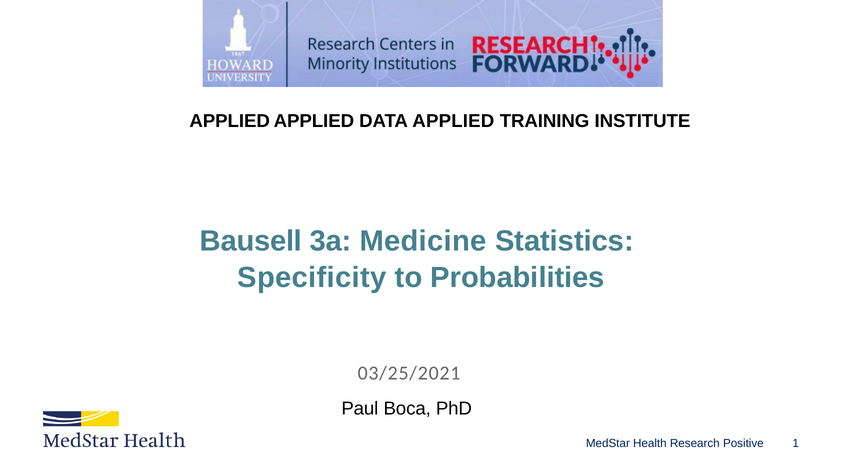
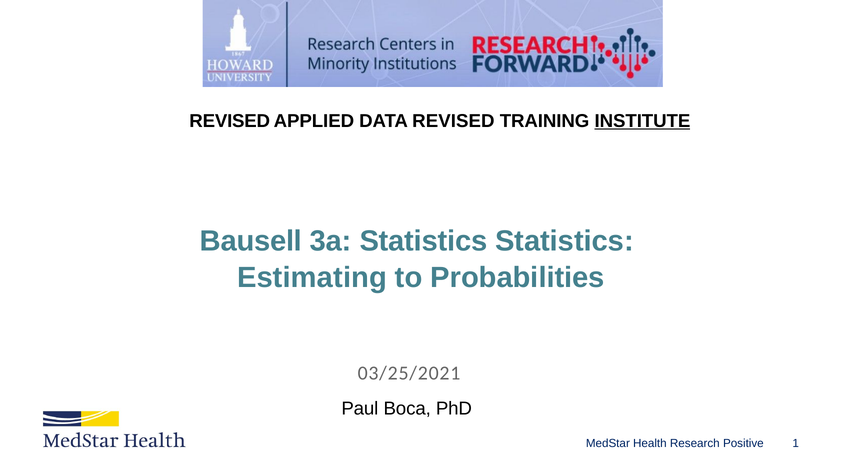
APPLIED: APPLIED -> REVISED (230, 121)
DATA APPLIED: APPLIED -> REVISED (453, 121)
INSTITUTE underline: none -> present (642, 121)
3a Medicine: Medicine -> Statistics (423, 241)
Specificity: Specificity -> Estimating (312, 277)
